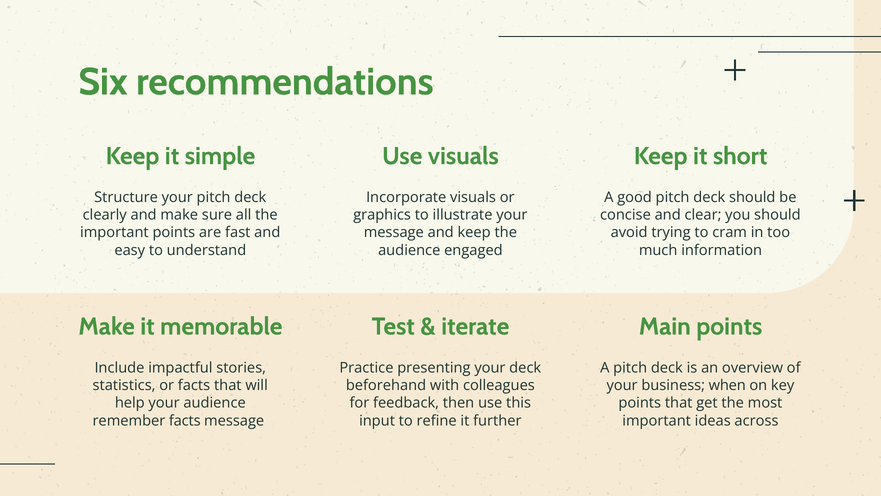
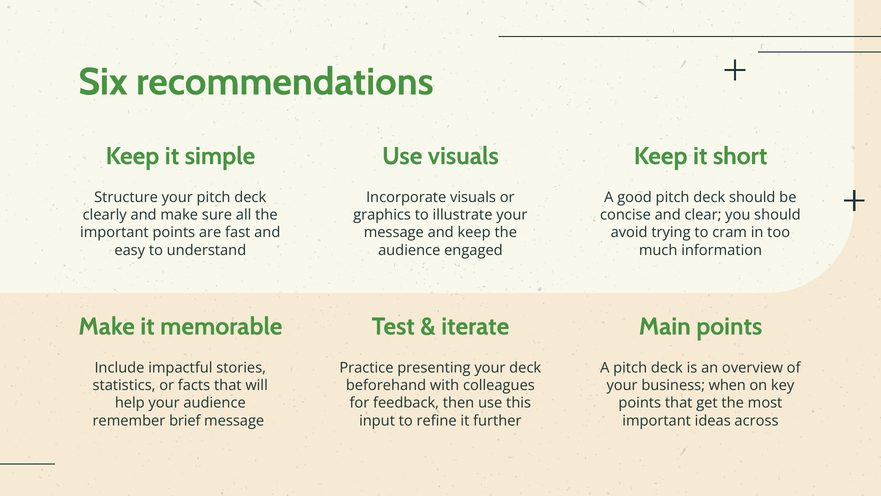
remember facts: facts -> brief (185, 420)
